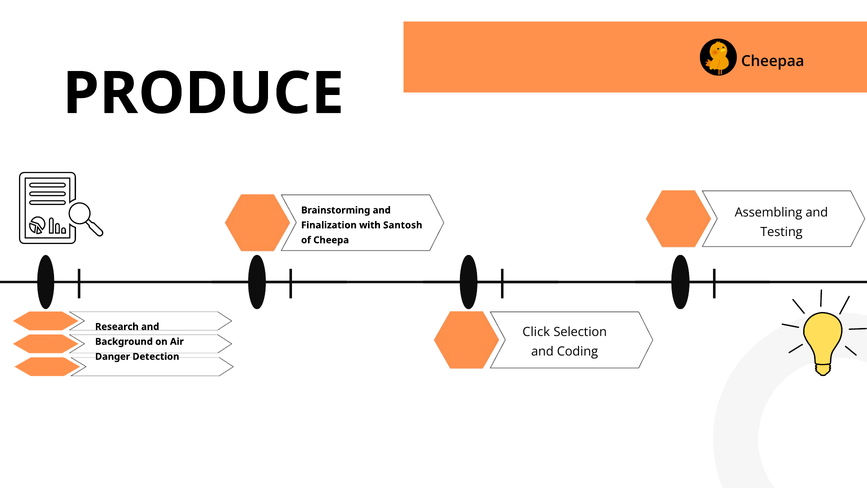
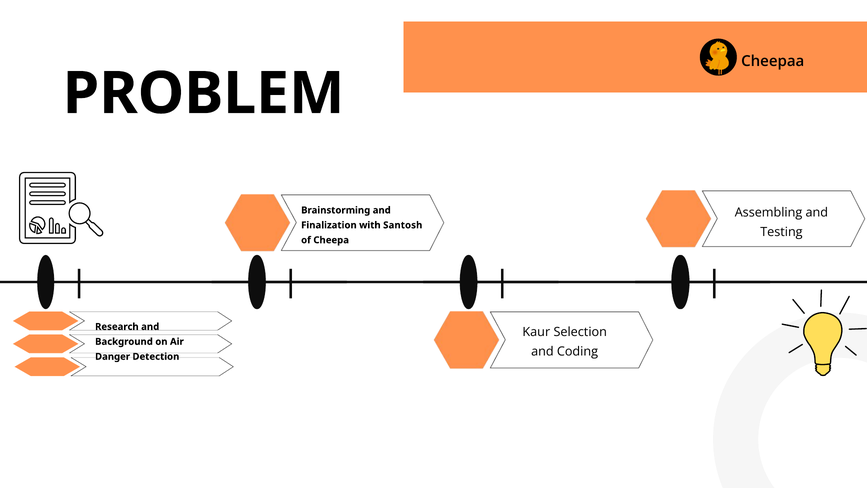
PRODUCE: PRODUCE -> PROBLEM (204, 94)
Click: Click -> Kaur (536, 332)
